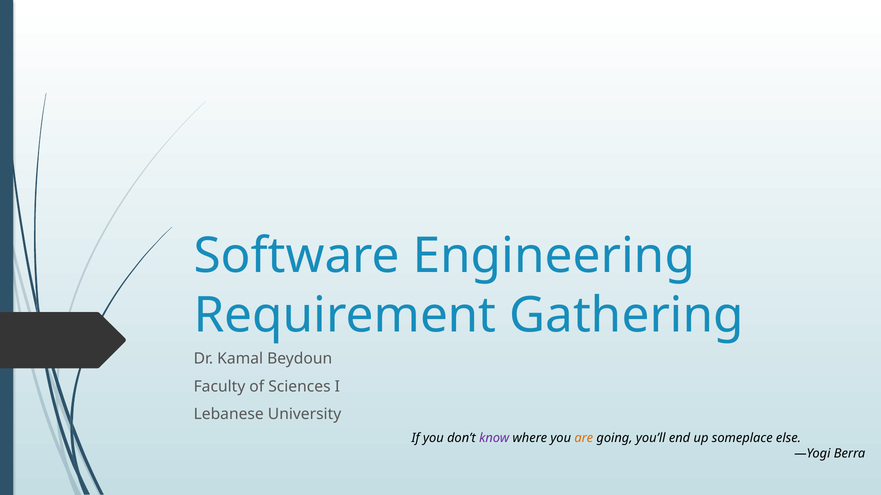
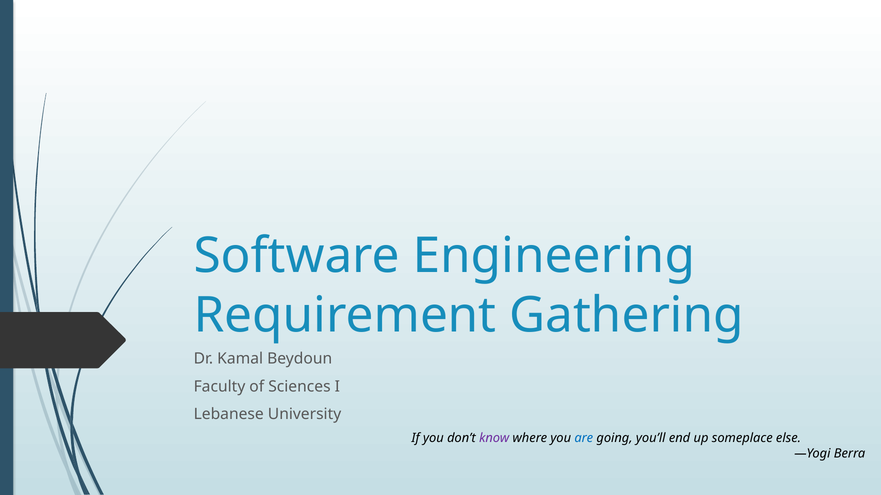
are colour: orange -> blue (584, 438)
